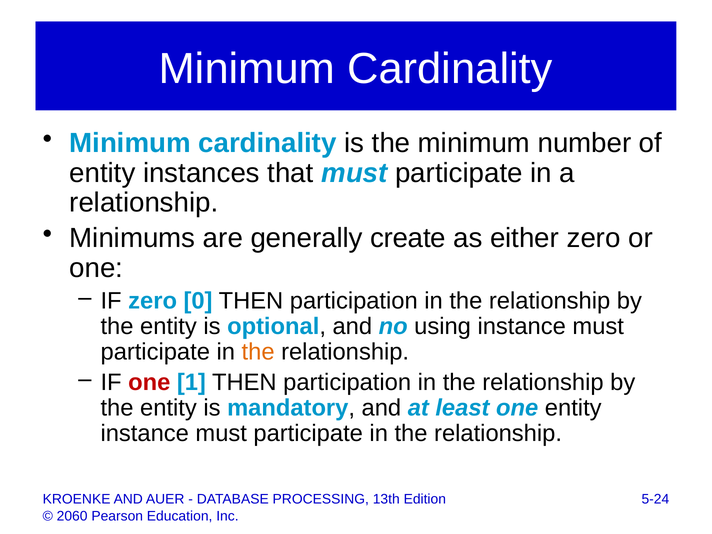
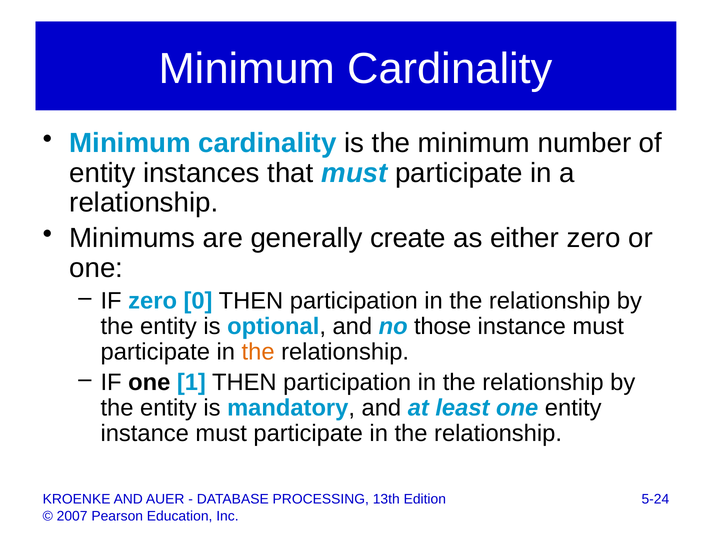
using: using -> those (443, 326)
one colour: red -> black (149, 382)
2060: 2060 -> 2007 (72, 516)
